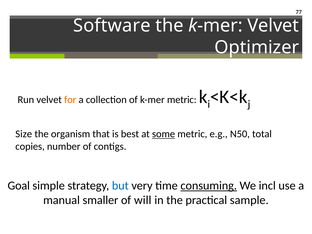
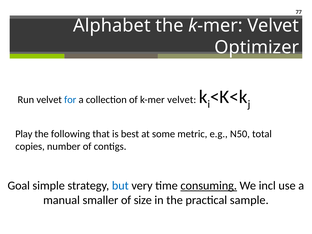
Software: Software -> Alphabet (112, 26)
for colour: orange -> blue (70, 100)
of k-mer metric: metric -> velvet (182, 100)
Size: Size -> Play (24, 134)
organism: organism -> following (71, 134)
some underline: present -> none (164, 134)
will: will -> size (143, 200)
